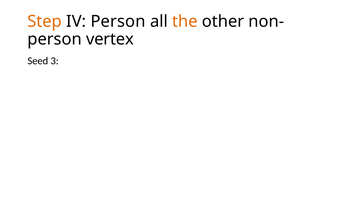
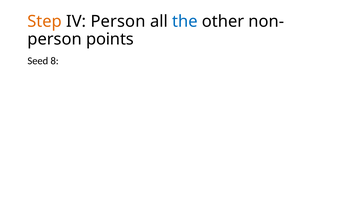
the colour: orange -> blue (185, 21)
vertex: vertex -> points (110, 39)
3: 3 -> 8 (55, 61)
